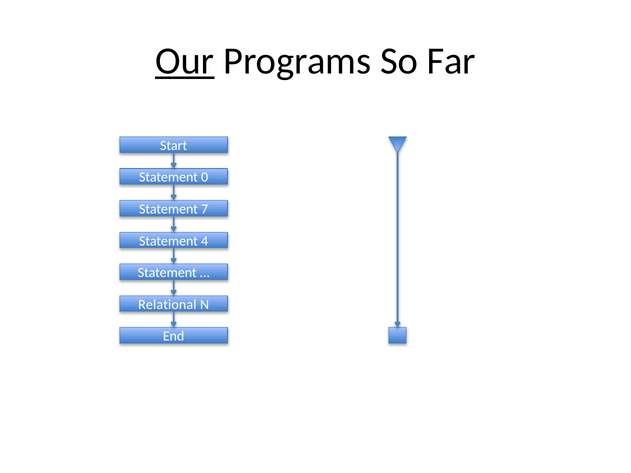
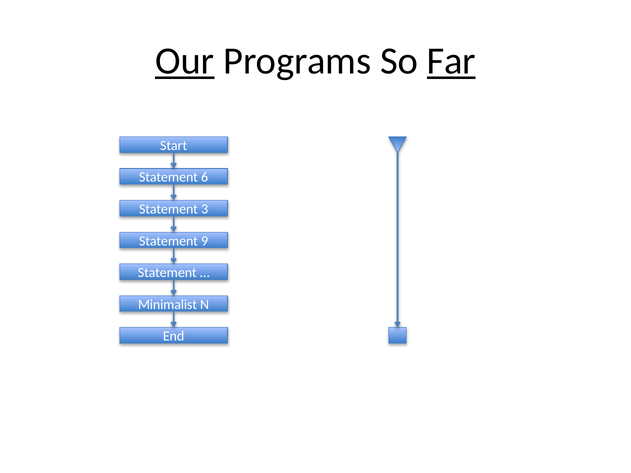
Far underline: none -> present (451, 61)
0: 0 -> 6 (205, 177)
7: 7 -> 3 (205, 209)
4: 4 -> 9 (205, 241)
Relational: Relational -> Minimalist (168, 305)
